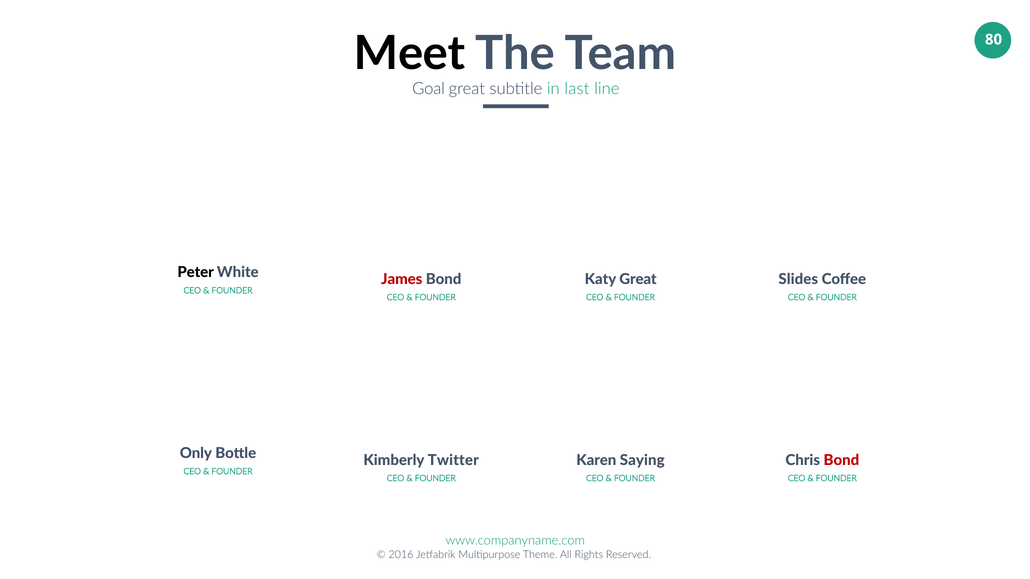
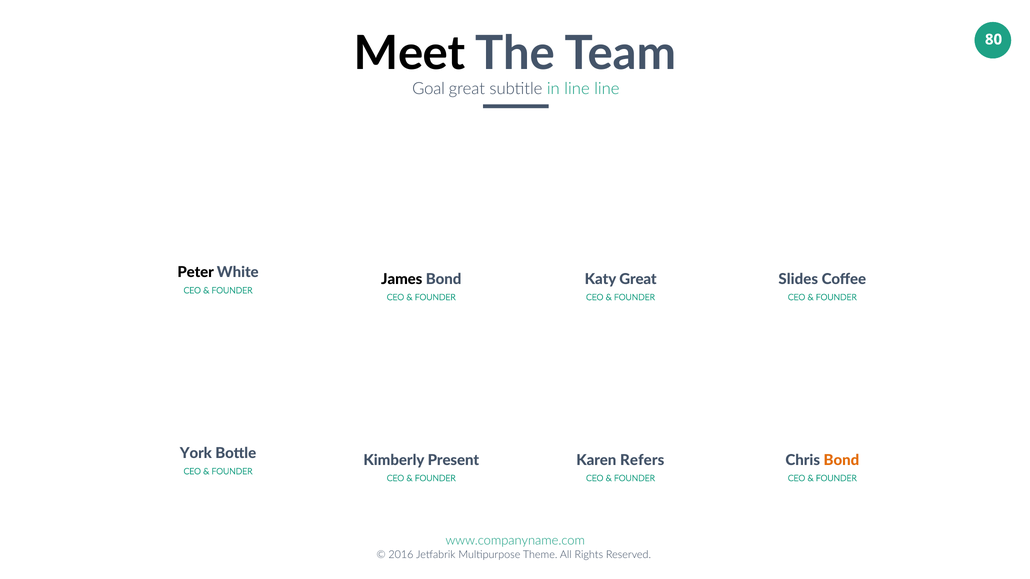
in last: last -> line (577, 89)
James colour: red -> black (402, 280)
Only: Only -> York (196, 454)
Twitter: Twitter -> Present (453, 461)
Saying: Saying -> Refers (642, 461)
Bond colour: red -> orange (841, 461)
